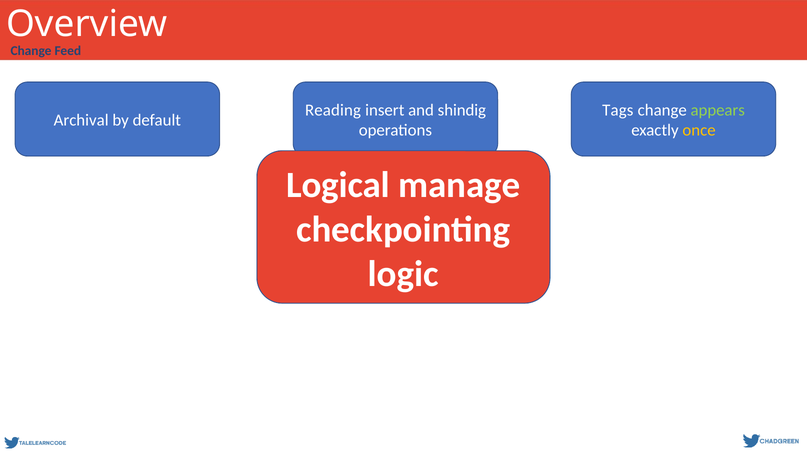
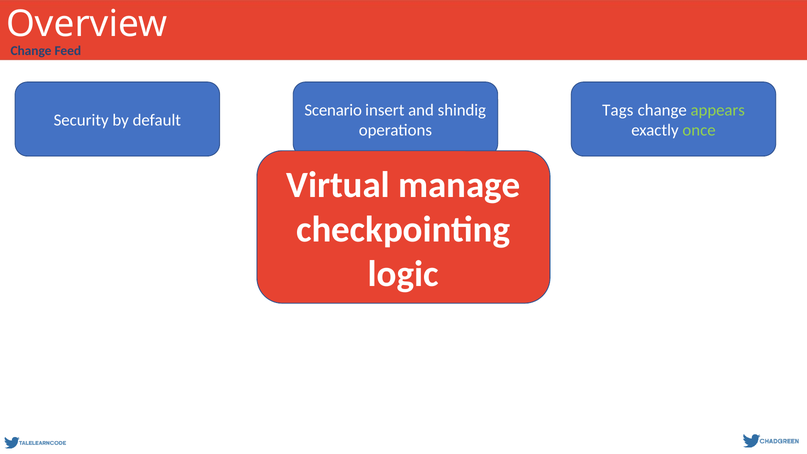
Reading: Reading -> Scenario (333, 110)
Archival: Archival -> Security (81, 120)
once colour: yellow -> light green (699, 130)
Logical: Logical -> Virtual (338, 185)
